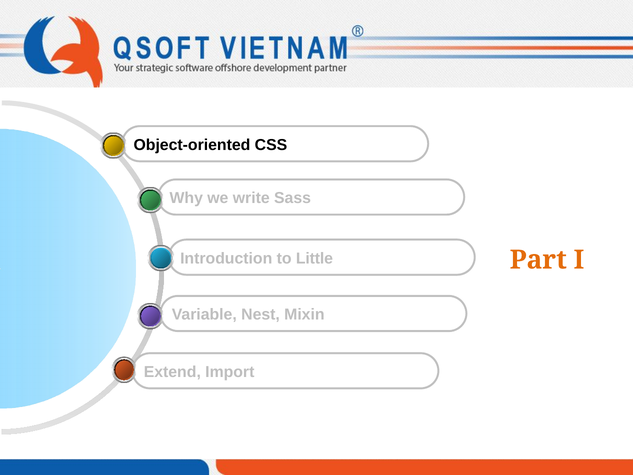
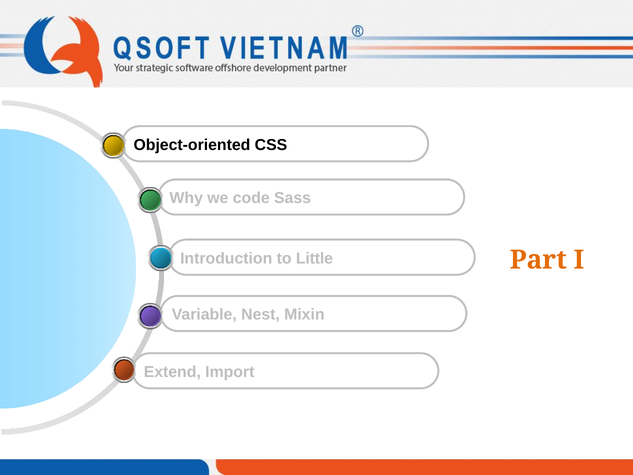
write: write -> code (251, 198)
